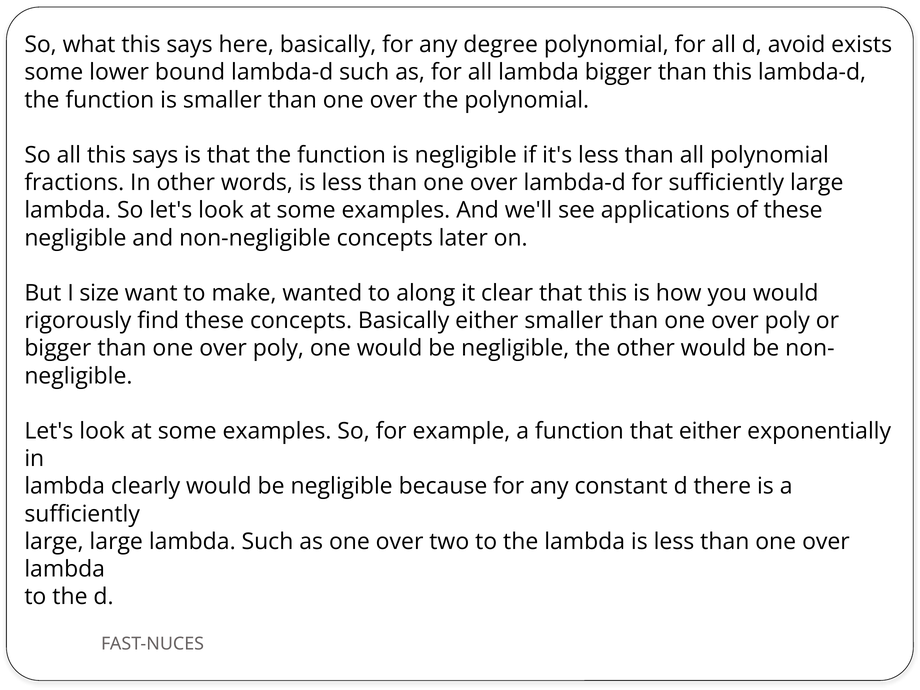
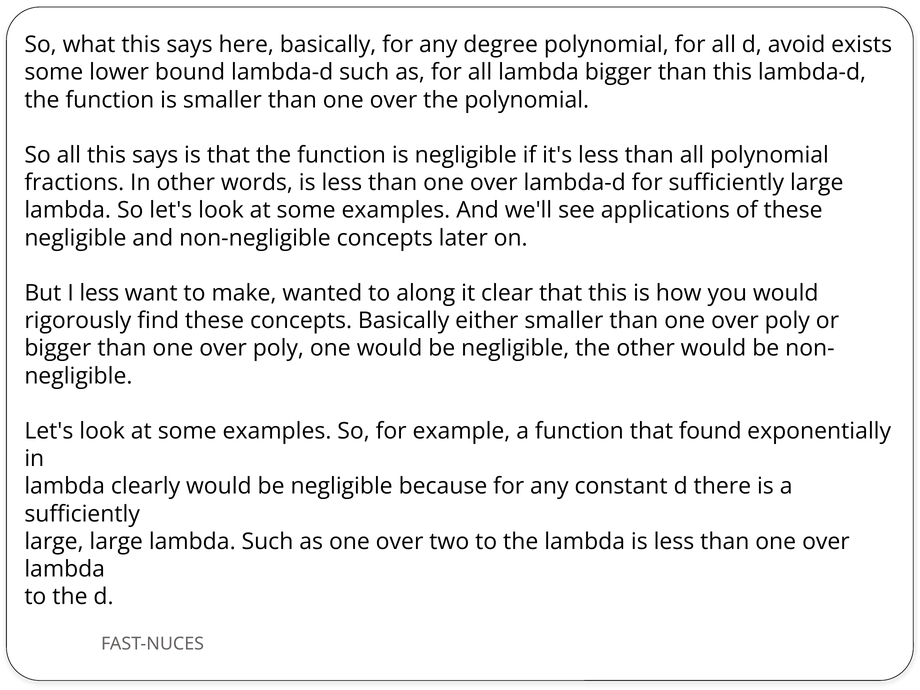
I size: size -> less (99, 293)
that either: either -> found (710, 431)
